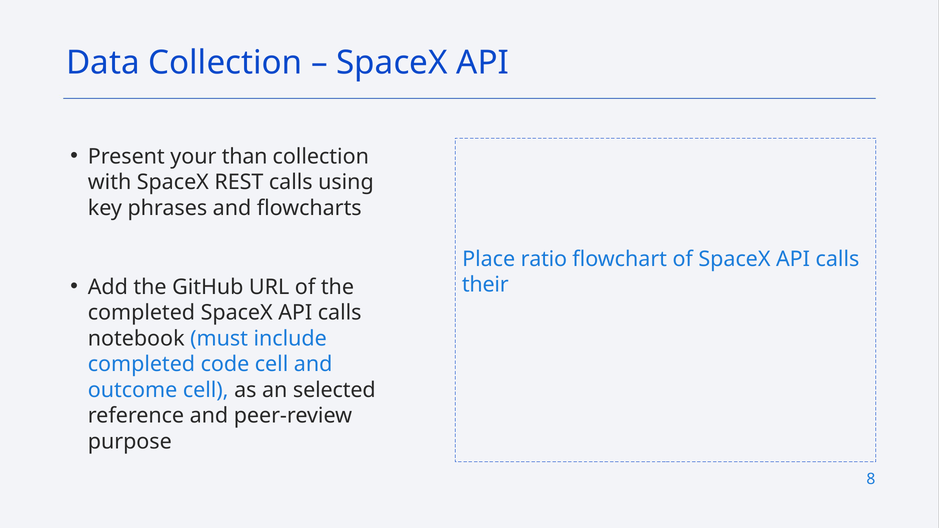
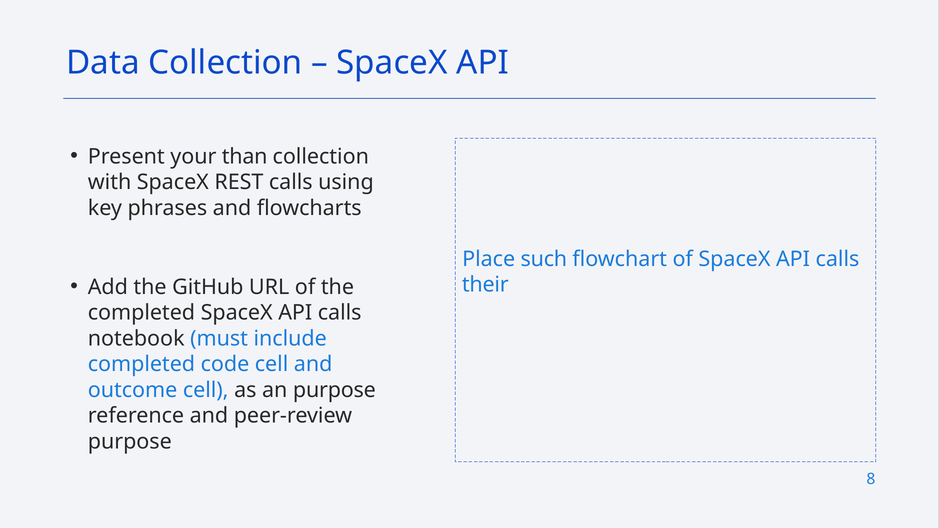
ratio: ratio -> such (544, 259)
an selected: selected -> purpose (334, 390)
